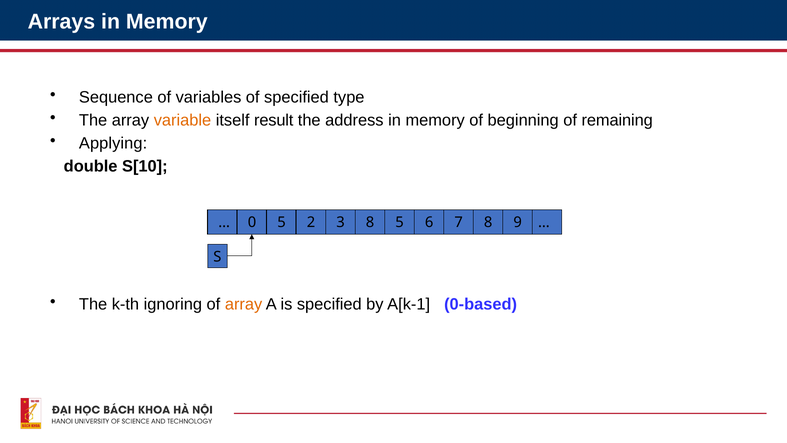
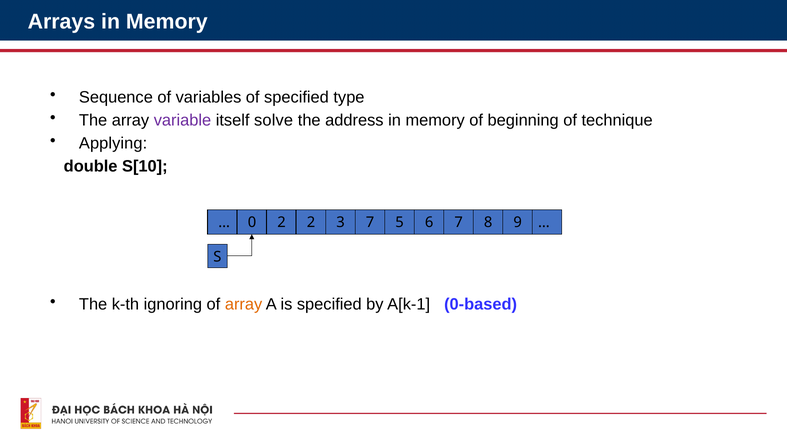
variable colour: orange -> purple (182, 120)
result: result -> solve (274, 120)
remaining: remaining -> technique (617, 120)
0 5: 5 -> 2 (282, 222)
3 8: 8 -> 7 (370, 222)
